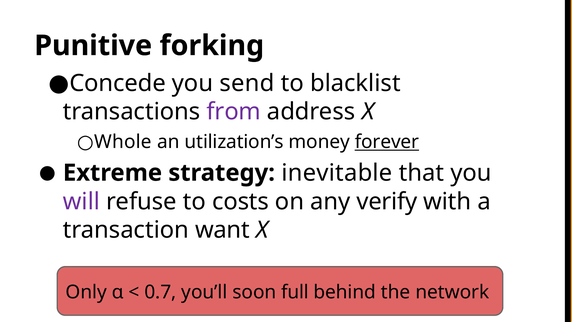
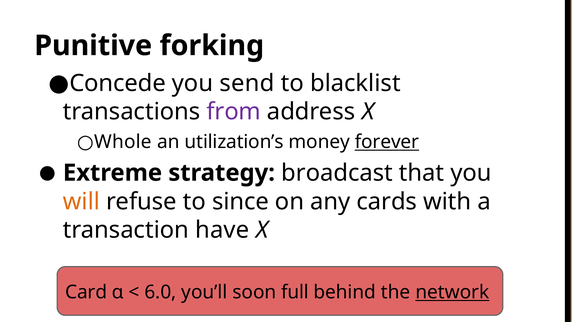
inevitable: inevitable -> broadcast (337, 173)
will colour: purple -> orange (81, 201)
costs: costs -> since (240, 201)
verify: verify -> cards (387, 201)
want: want -> have (222, 230)
Only: Only -> Card (86, 292)
0.7: 0.7 -> 6.0 (160, 292)
network underline: none -> present (452, 292)
